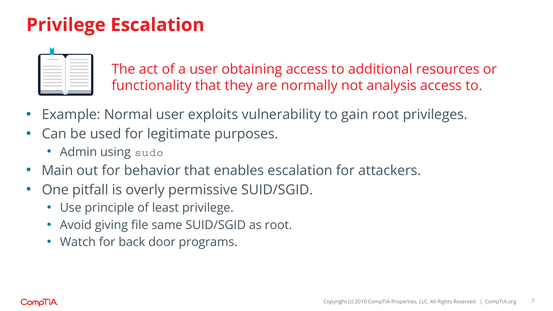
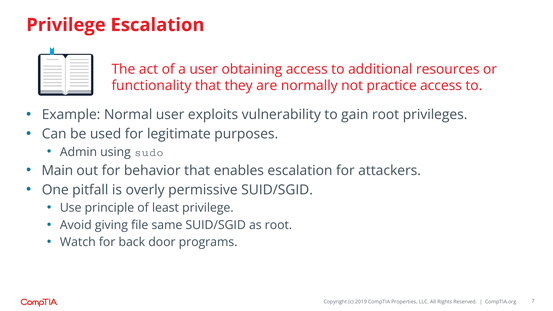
analysis: analysis -> practice (392, 86)
